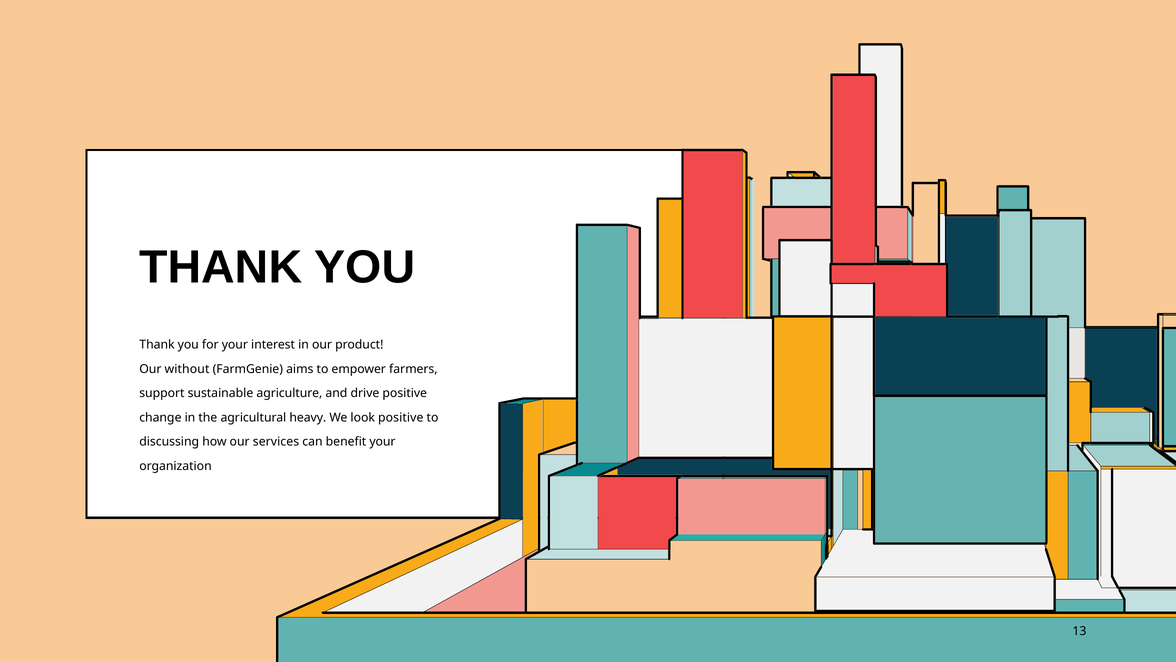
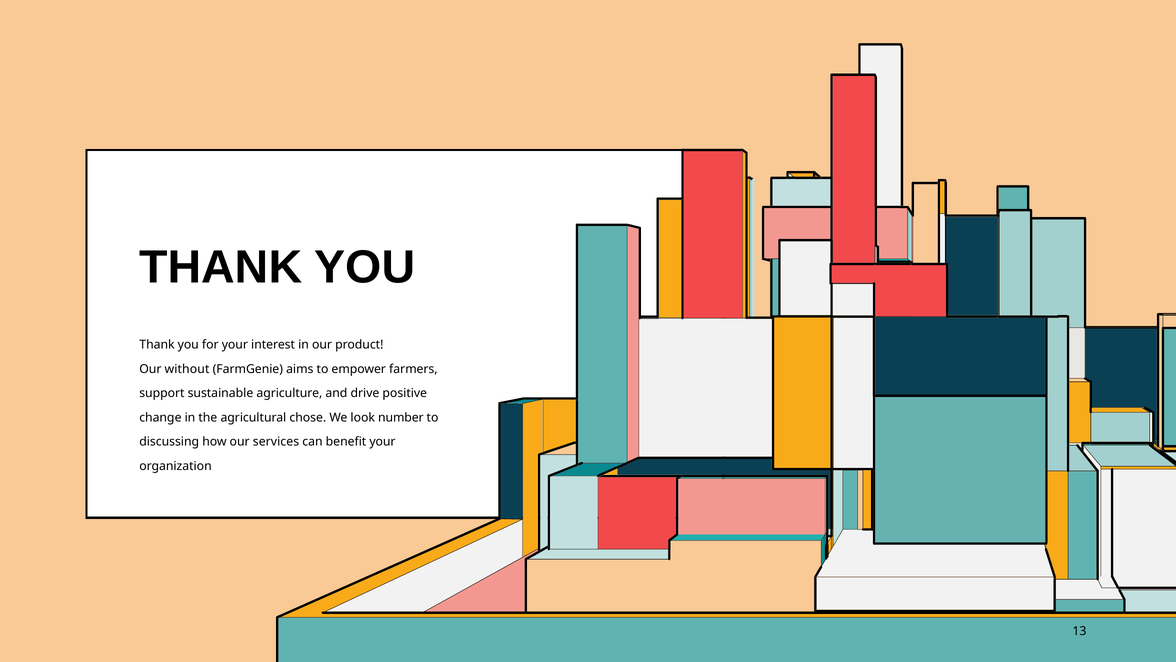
heavy: heavy -> chose (308, 417)
look positive: positive -> number (401, 417)
